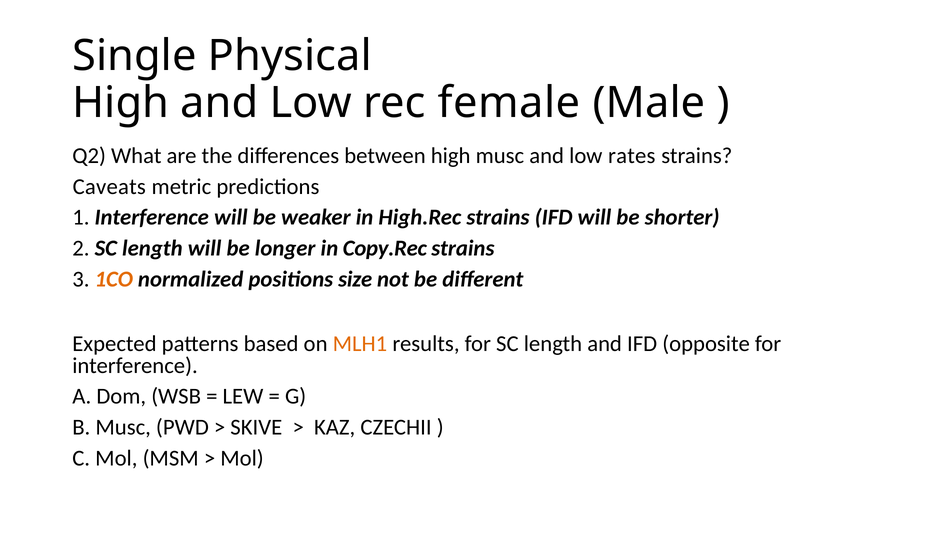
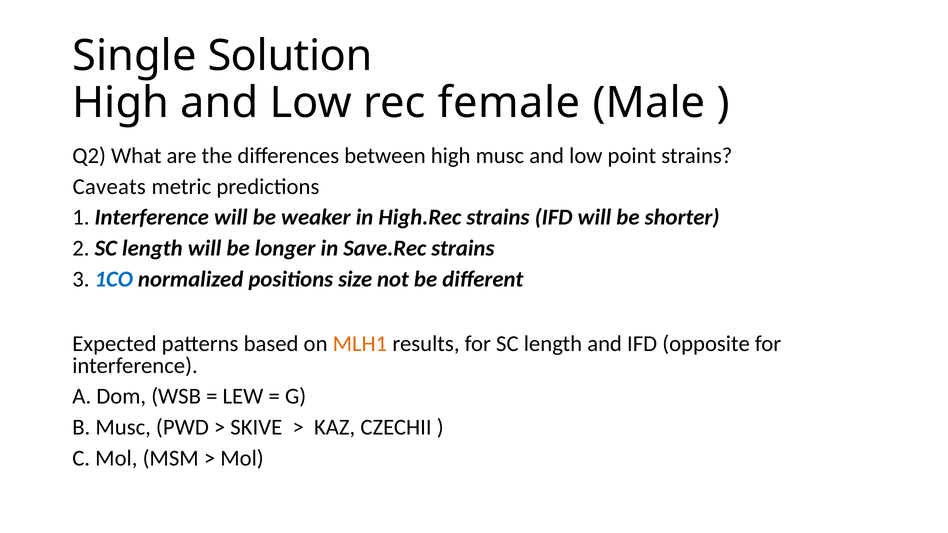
Physical: Physical -> Solution (290, 56)
rates: rates -> point (632, 156)
Copy.Rec: Copy.Rec -> Save.Rec (385, 248)
1CO colour: orange -> blue (114, 279)
